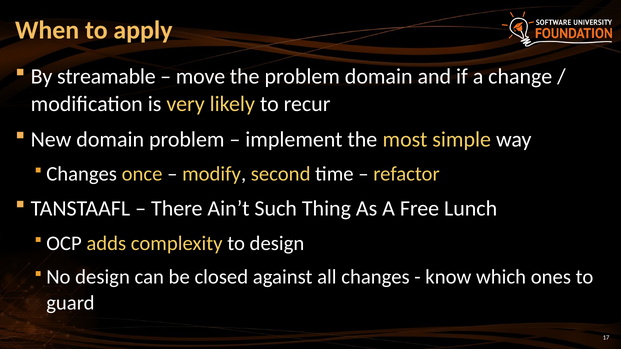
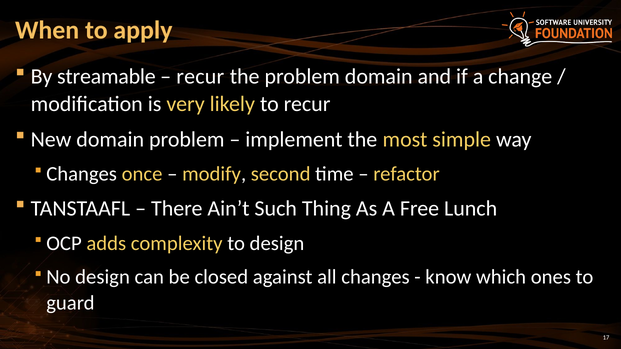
move: move -> recur (200, 77)
